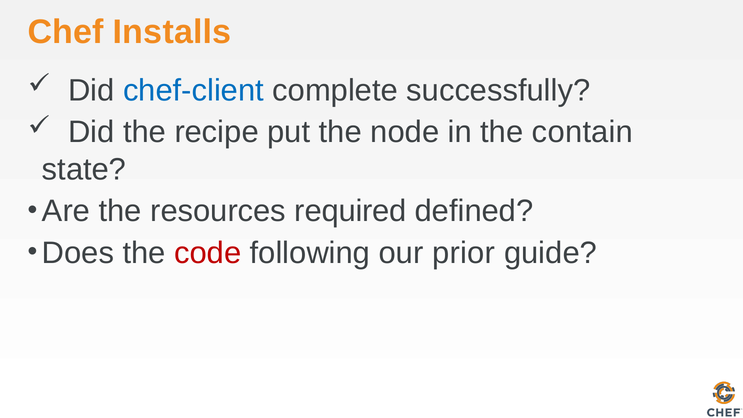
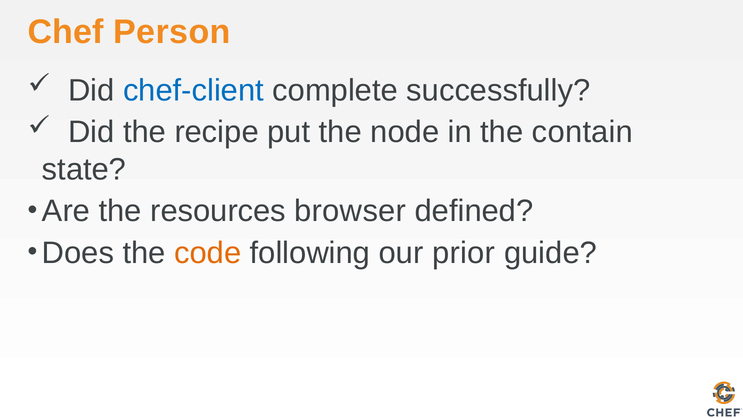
Installs: Installs -> Person (172, 32)
required: required -> browser (350, 211)
code colour: red -> orange (208, 253)
